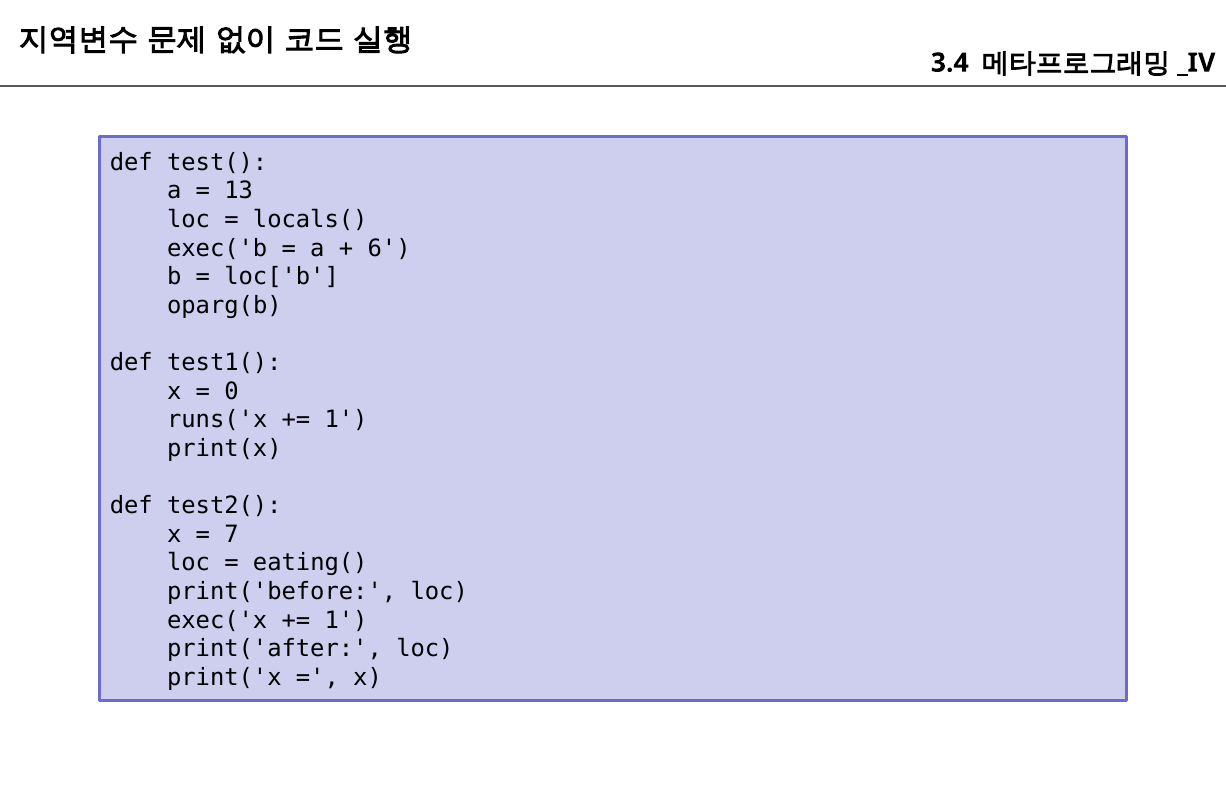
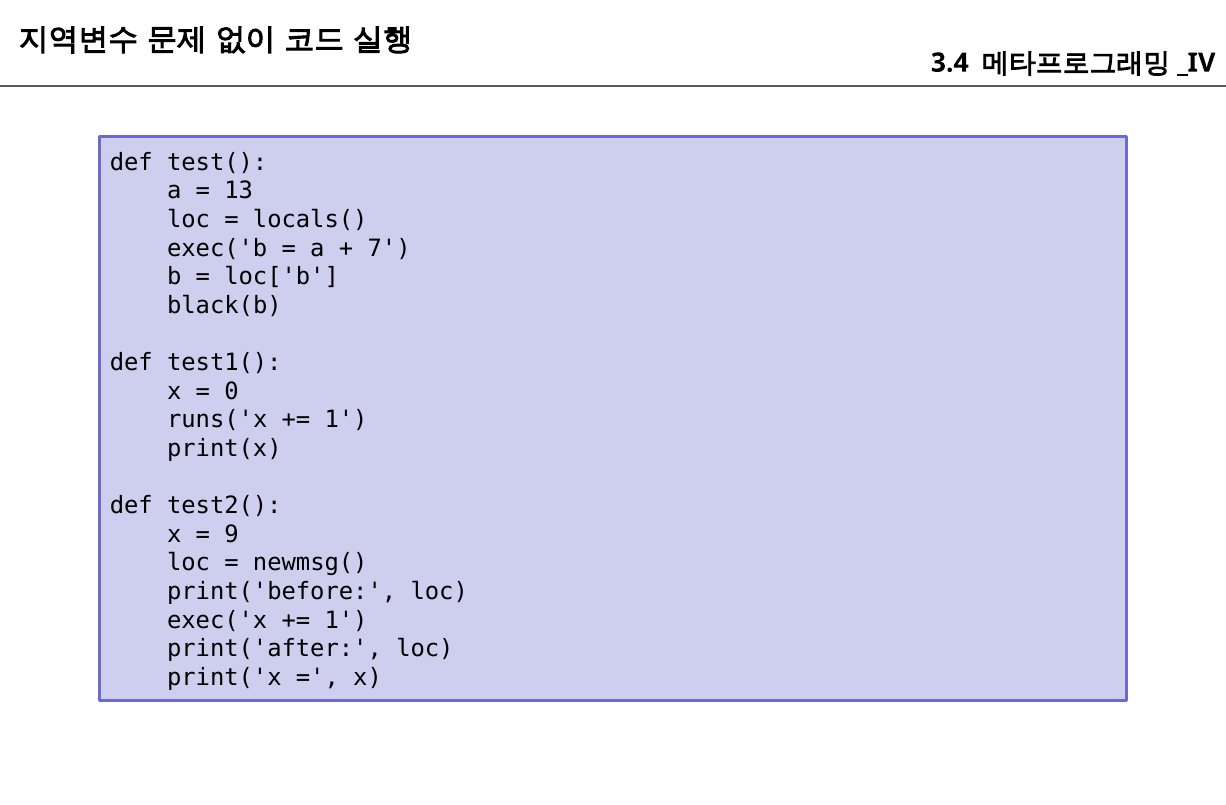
6: 6 -> 7 (389, 248)
oparg(b: oparg(b -> black(b (224, 306)
7: 7 -> 9 (232, 535)
eating(: eating( -> newmsg( (310, 563)
